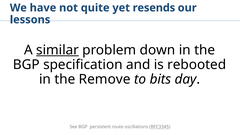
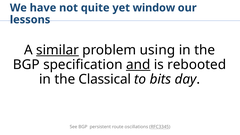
resends: resends -> window (154, 8)
down: down -> using (157, 50)
and underline: none -> present (138, 65)
Remove: Remove -> Classical (105, 79)
